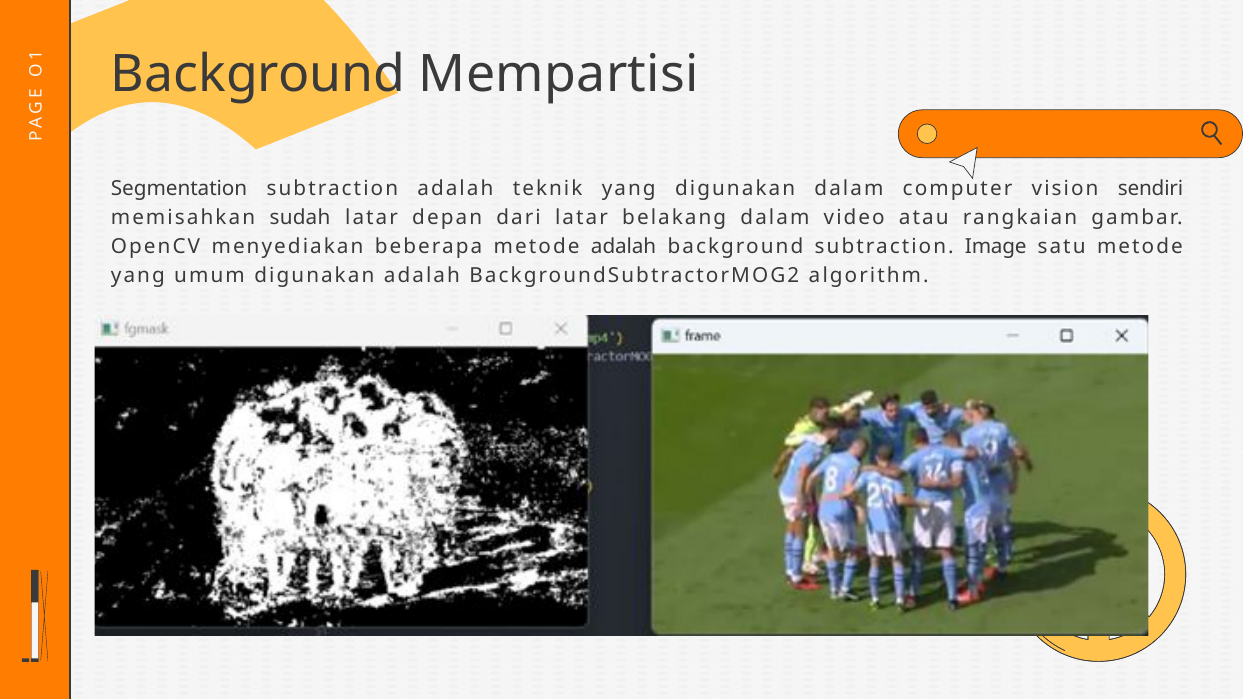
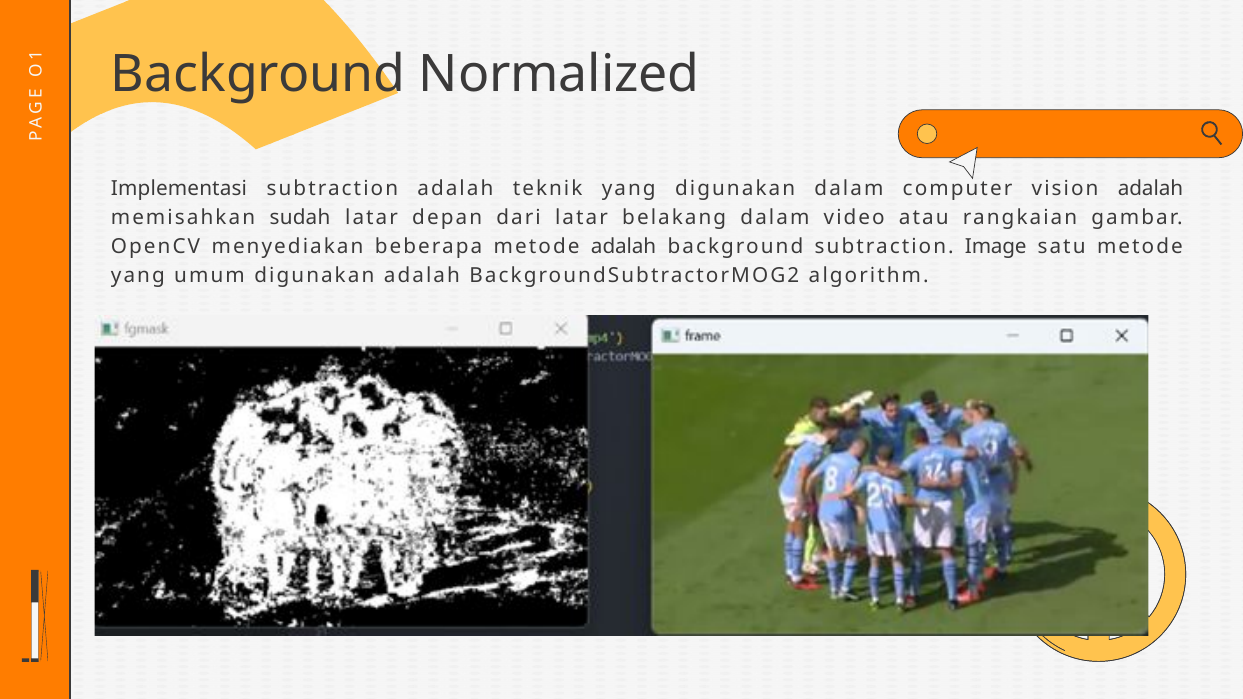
Mempartisi: Mempartisi -> Normalized (559, 75)
Segmentation: Segmentation -> Implementasi (179, 188)
vision sendiri: sendiri -> adalah (1150, 188)
